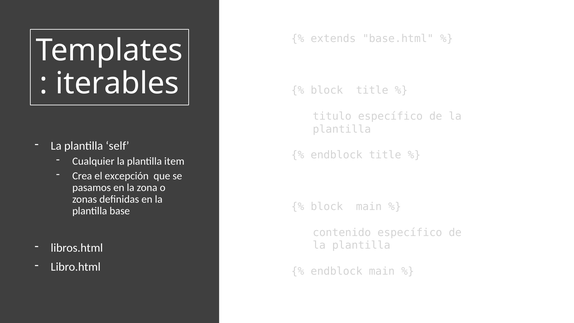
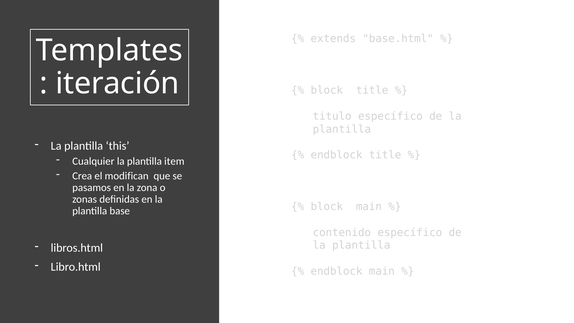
iterables: iterables -> iteración (118, 83)
self: self -> this (118, 146)
excepción: excepción -> modifican (127, 176)
